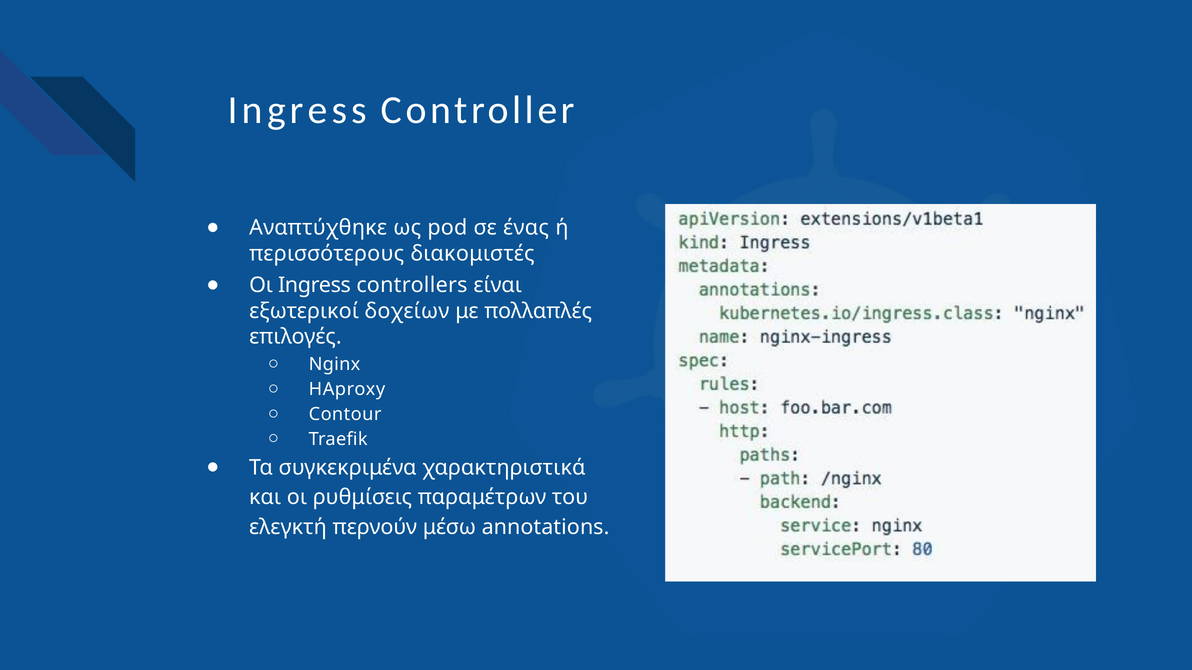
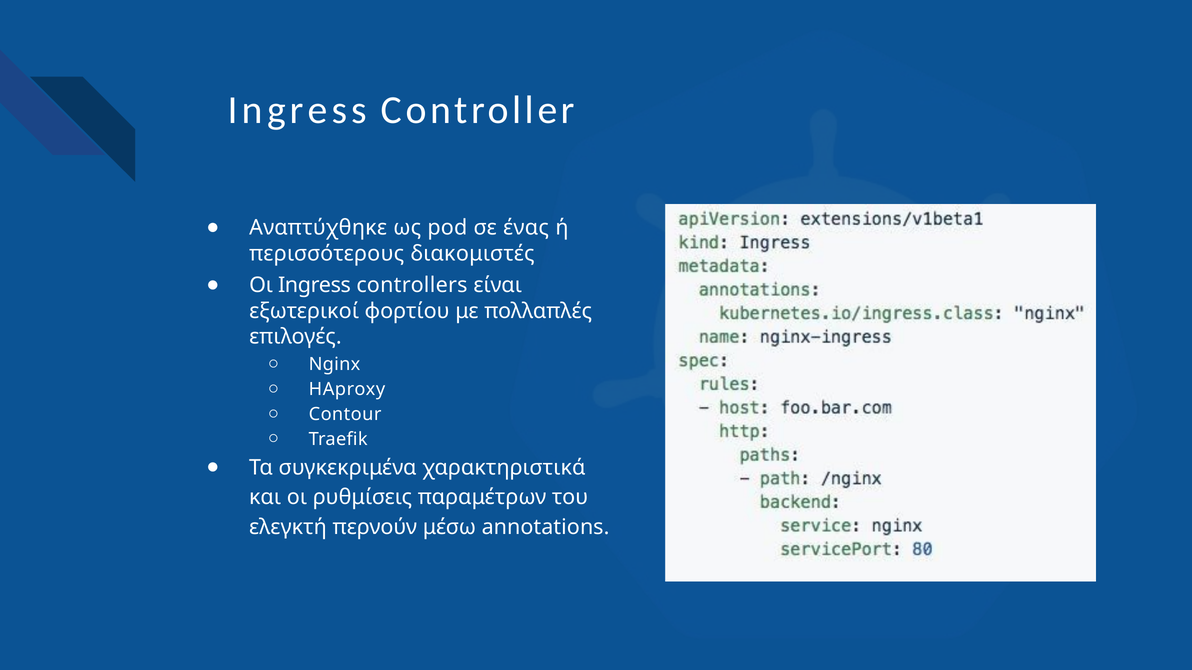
δοχείων: δοχείων -> φορτίου (407, 311)
